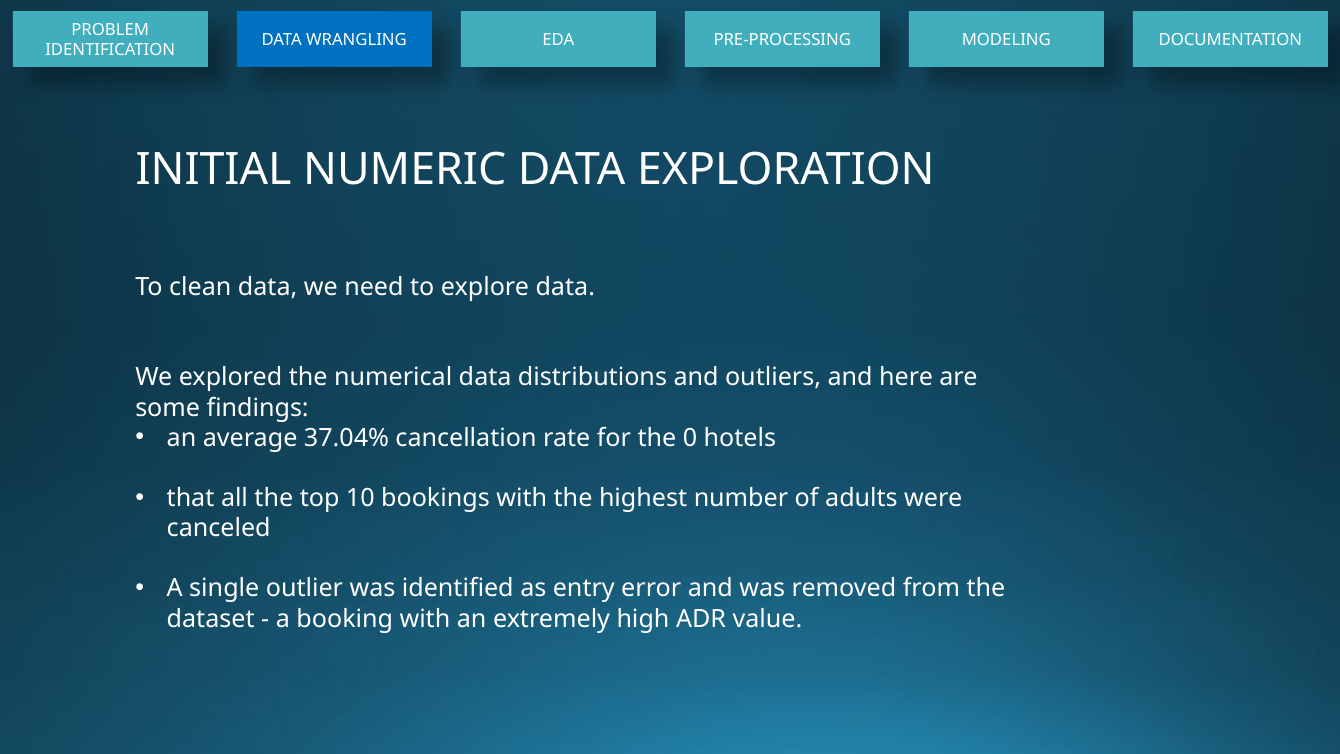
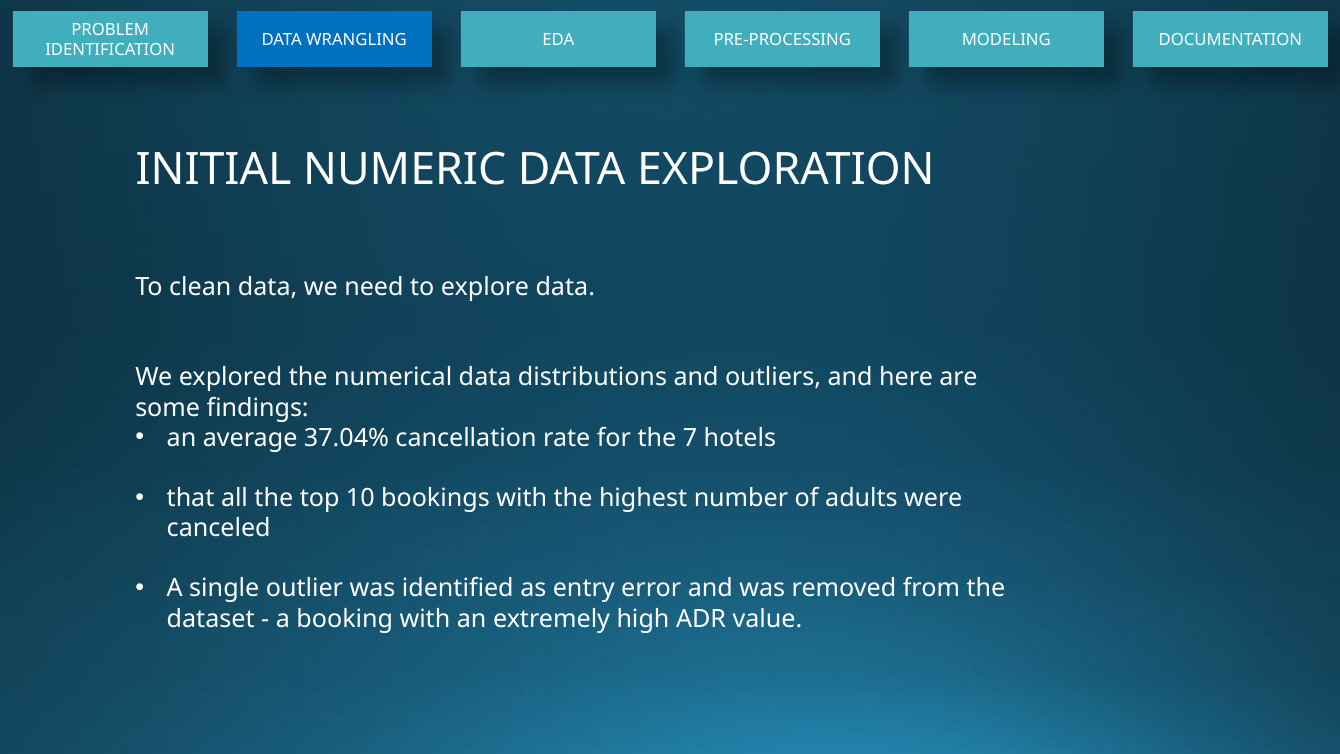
0: 0 -> 7 (690, 438)
